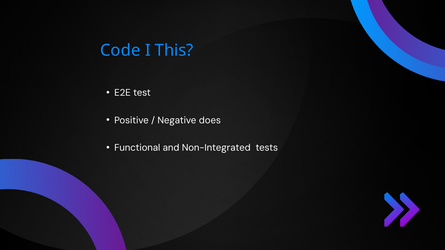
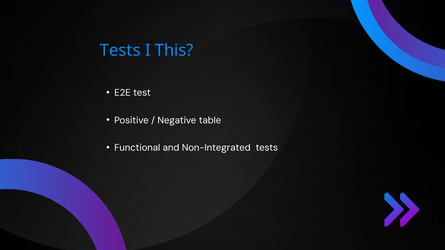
Code: Code -> Tests (120, 50)
does: does -> table (210, 120)
